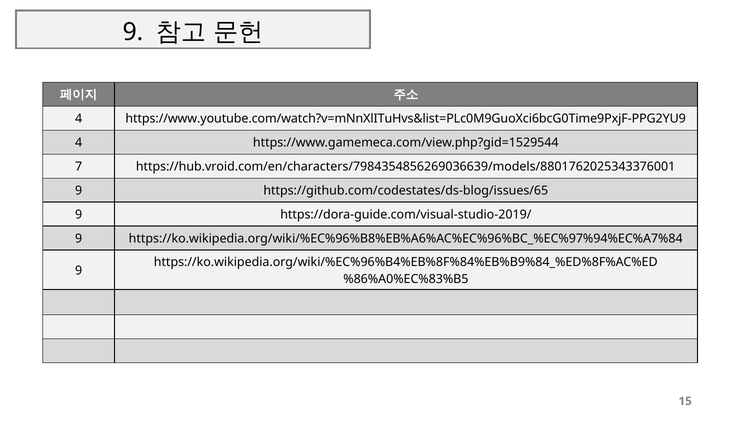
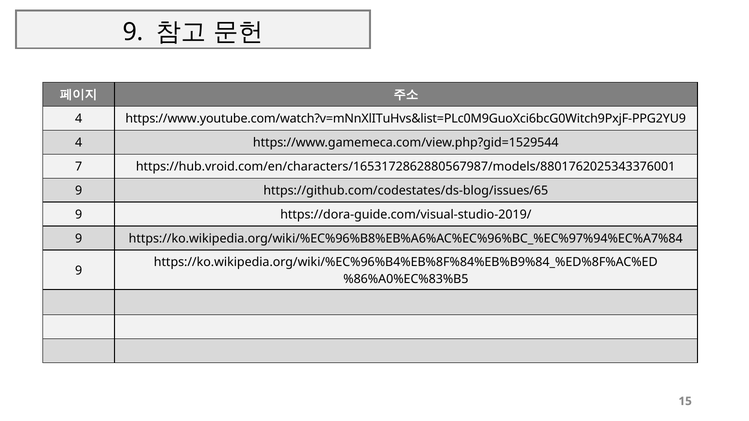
https://www.youtube.com/watch?v=mNnXlITuHvs&list=PLc0M9GuoXci6bcG0Time9PxjF-PPG2YU9: https://www.youtube.com/watch?v=mNnXlITuHvs&list=PLc0M9GuoXci6bcG0Time9PxjF-PPG2YU9 -> https://www.youtube.com/watch?v=mNnXlITuHvs&list=PLc0M9GuoXci6bcG0Witch9PxjF-PPG2YU9 (406, 119)
https://hub.vroid.com/en/characters/7984354856269036639/models/8801762025343376001: https://hub.vroid.com/en/characters/7984354856269036639/models/8801762025343376001 -> https://hub.vroid.com/en/characters/1653172862880567987/models/8801762025343376001 (406, 167)
